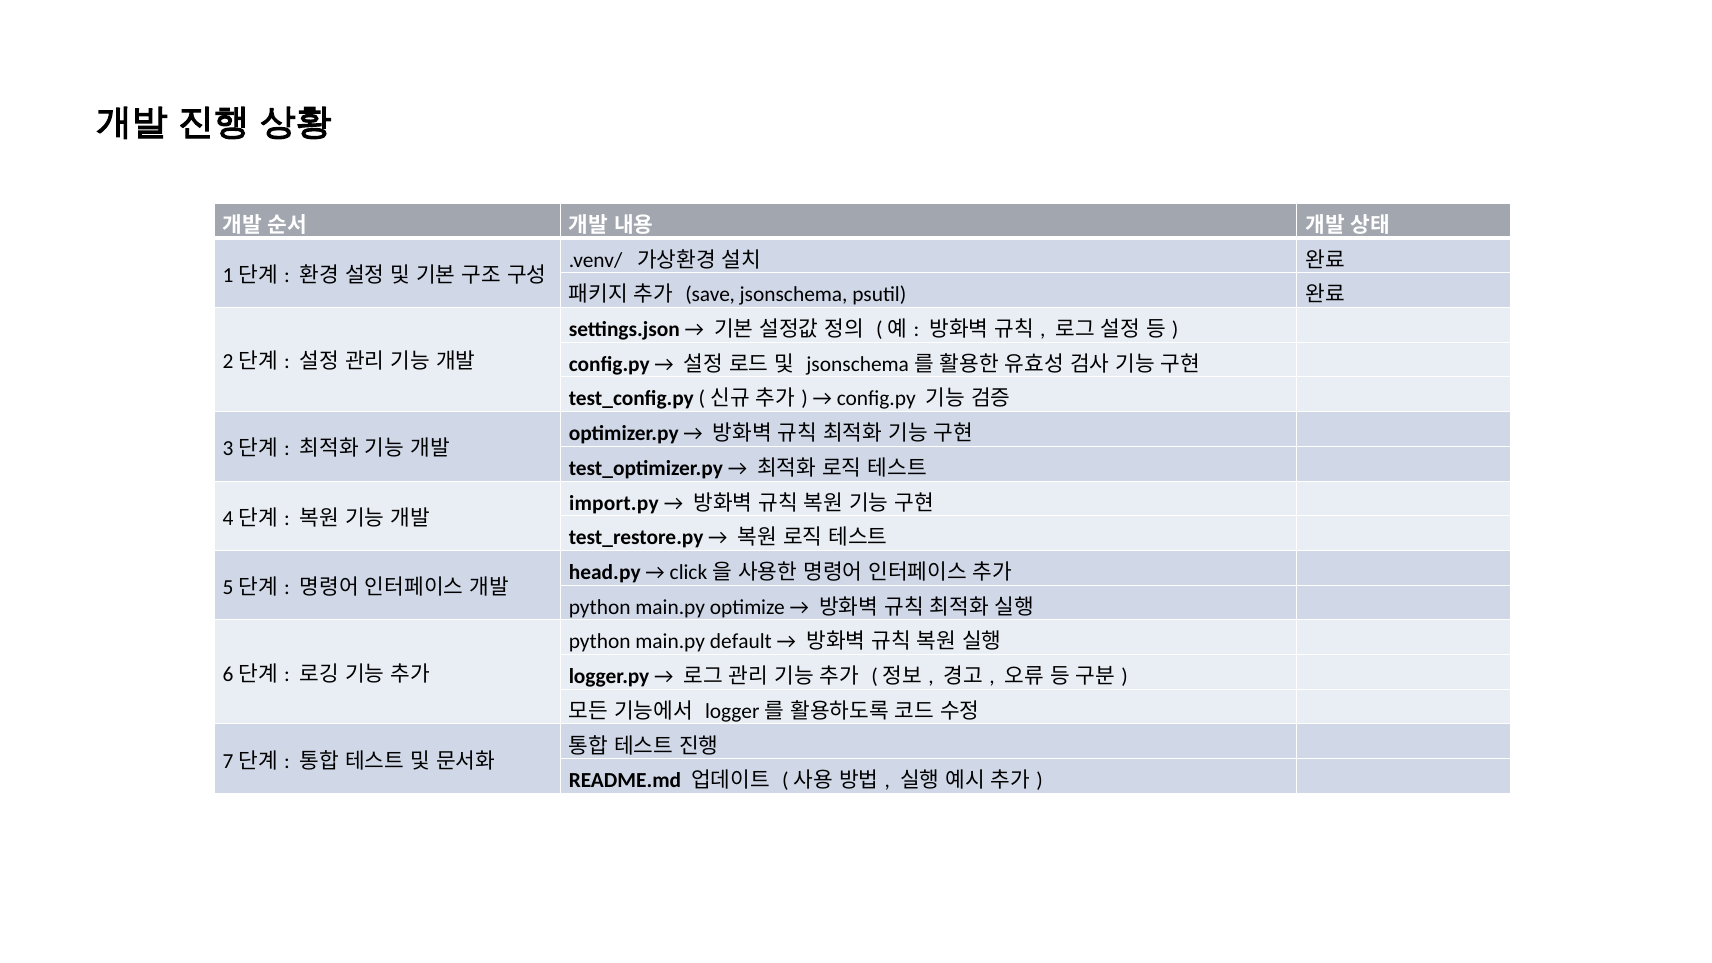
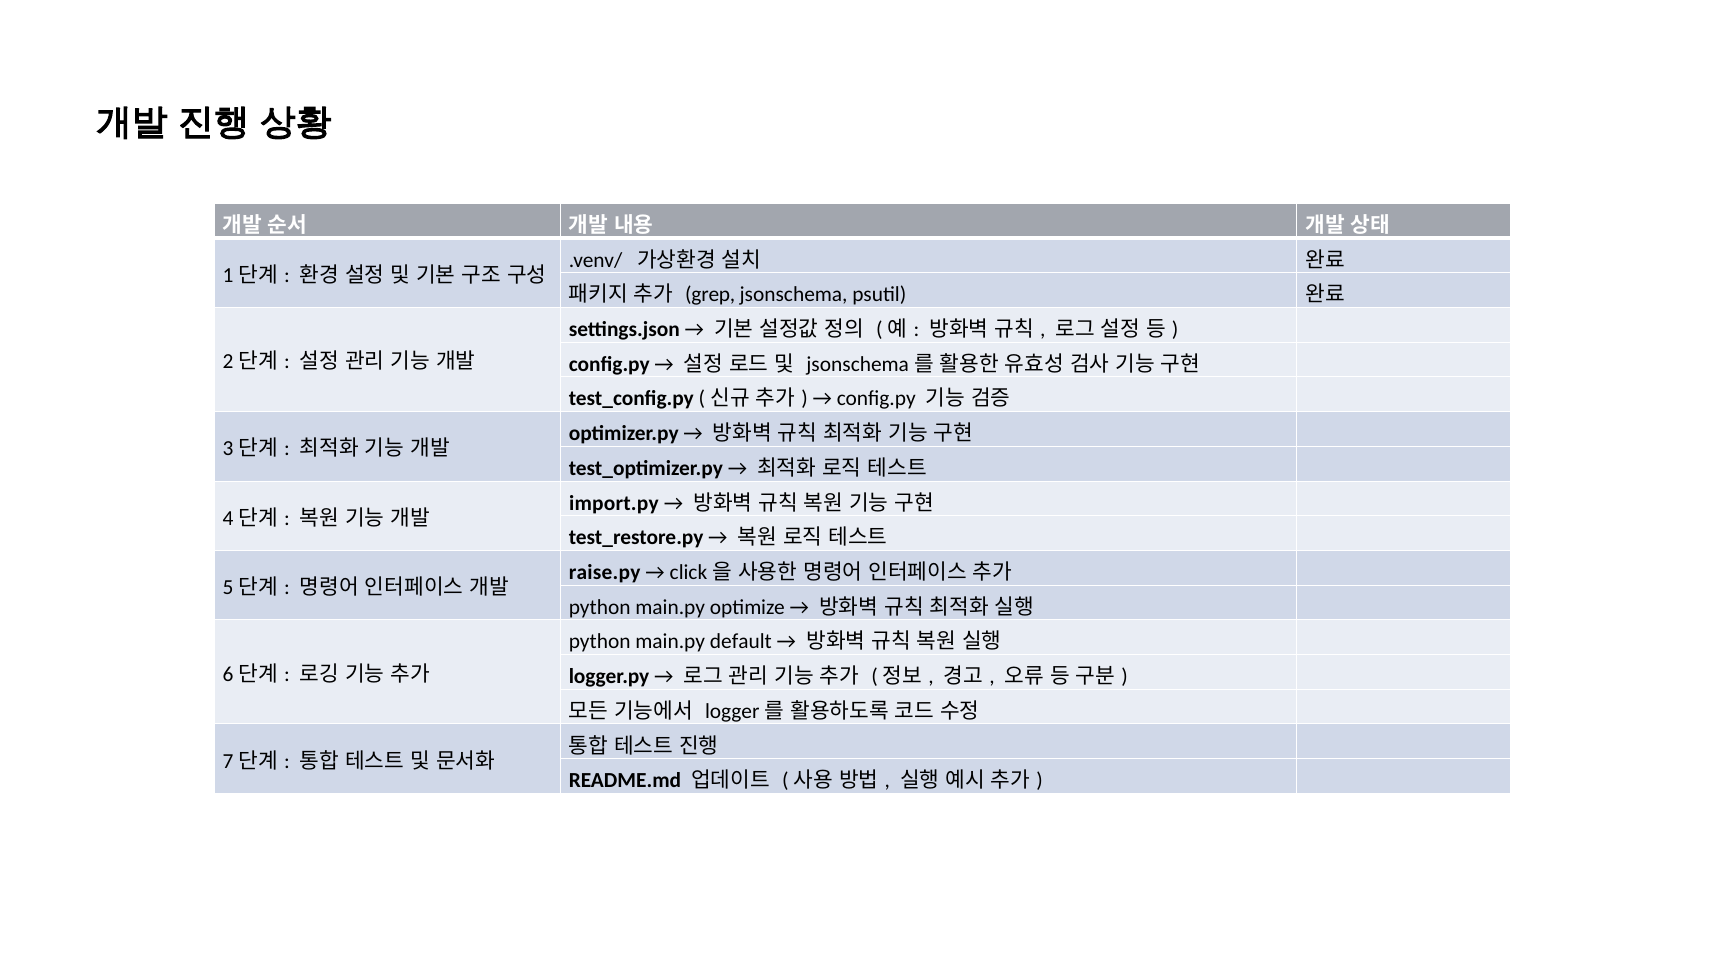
save: save -> grep (710, 295)
head.py: head.py -> raise.py (605, 572)
